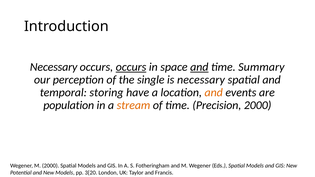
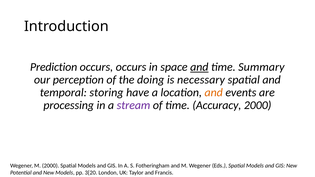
Necessary: Necessary -> Prediction (54, 67)
occurs underline: present -> none (131, 67)
single: single -> doing (151, 80)
population: population -> processing (69, 105)
stream colour: orange -> purple (134, 105)
Precision: Precision -> Accuracy (217, 105)
